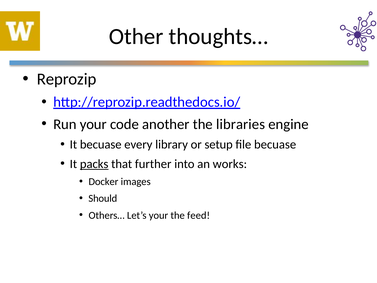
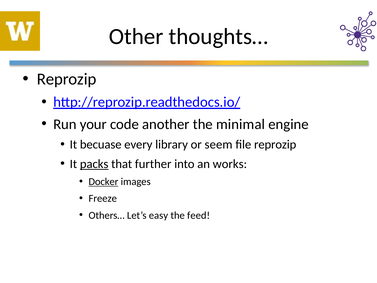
libraries: libraries -> minimal (241, 124)
setup: setup -> seem (219, 144)
file becuase: becuase -> reprozip (275, 144)
Docker underline: none -> present (103, 182)
Should: Should -> Freeze (103, 198)
Let’s your: your -> easy (158, 215)
